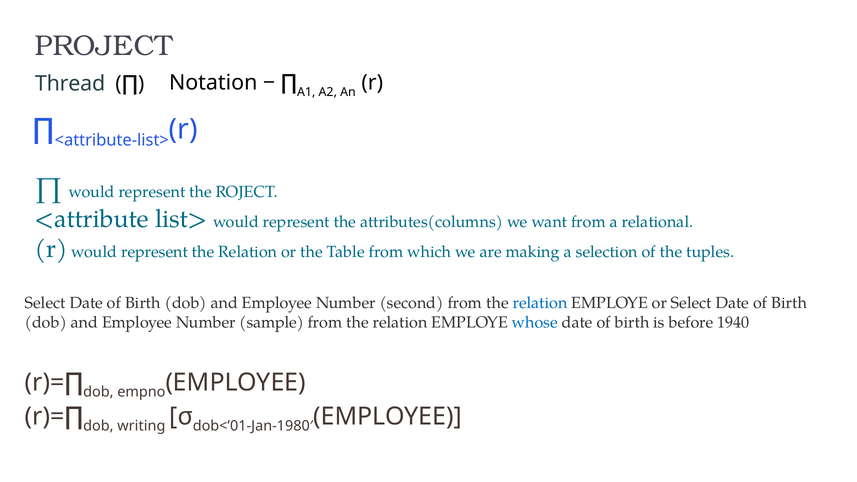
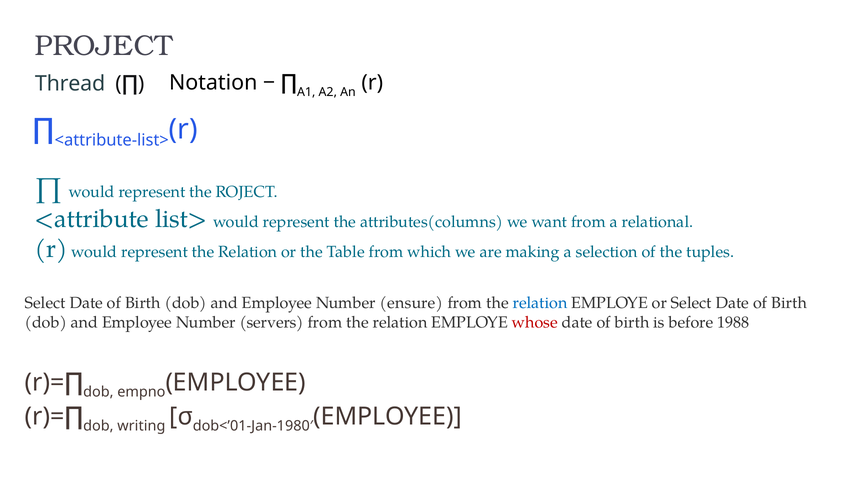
second: second -> ensure (411, 303)
sample: sample -> servers (272, 322)
whose colour: blue -> red (535, 322)
1940: 1940 -> 1988 (733, 322)
